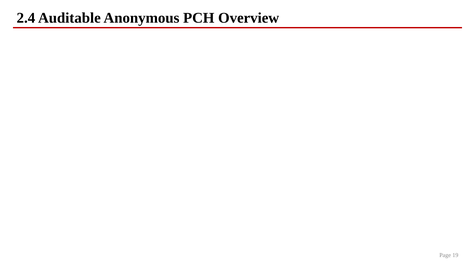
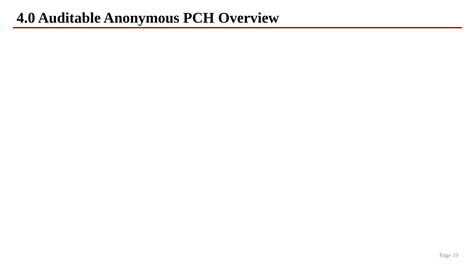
2.4: 2.4 -> 4.0 (26, 18)
